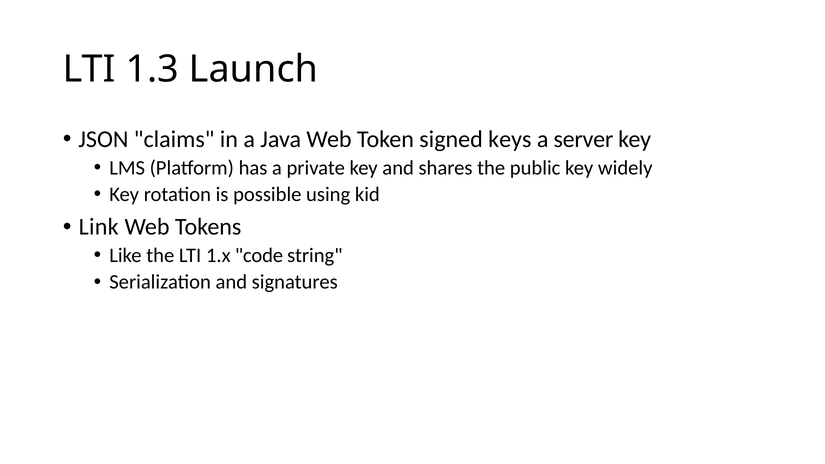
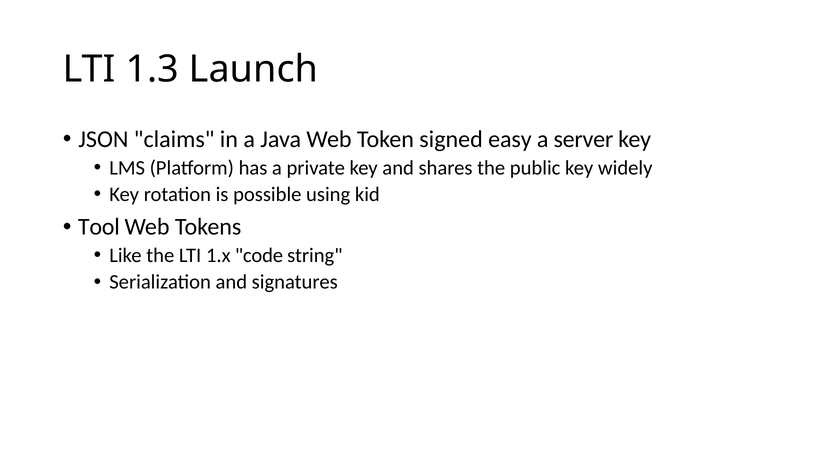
keys: keys -> easy (510, 139)
Link: Link -> Tool (99, 227)
